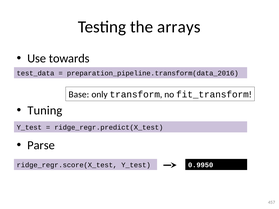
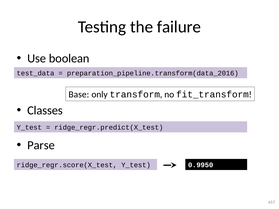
arrays: arrays -> failure (179, 27)
towards: towards -> boolean (69, 59)
Tuning: Tuning -> Classes (45, 111)
